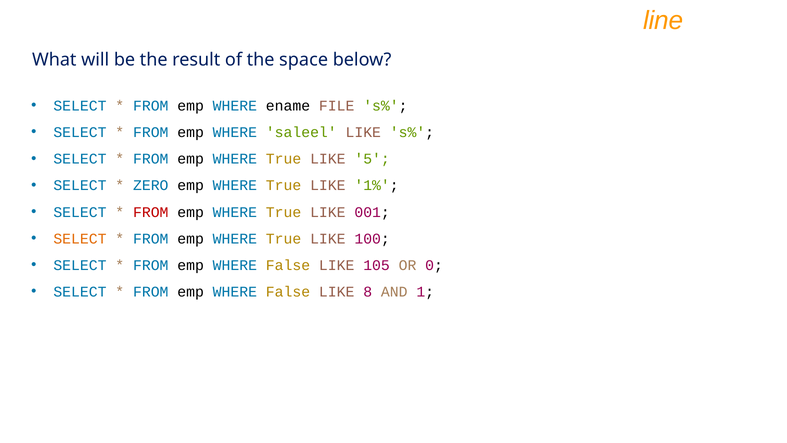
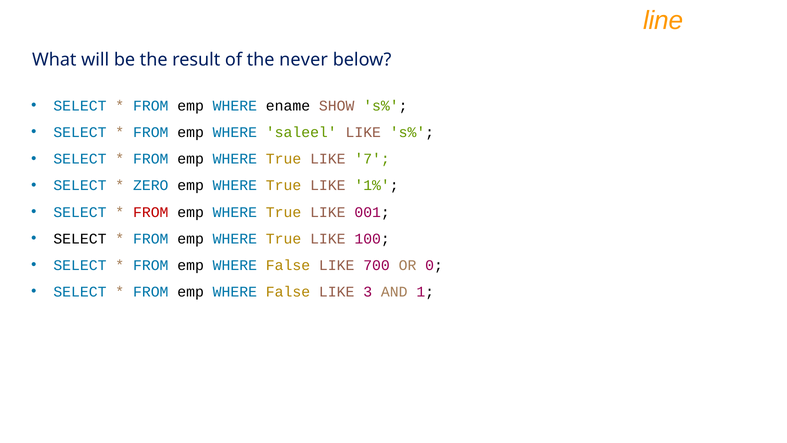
space: space -> never (304, 60)
FILE: FILE -> SHOW (337, 106)
5: 5 -> 7 (372, 159)
SELECT colour: orange -> black (80, 239)
105: 105 -> 700 (377, 265)
8: 8 -> 3 (368, 292)
